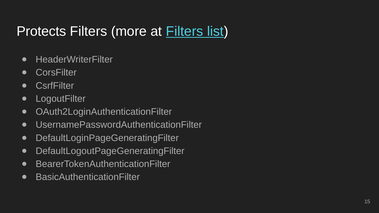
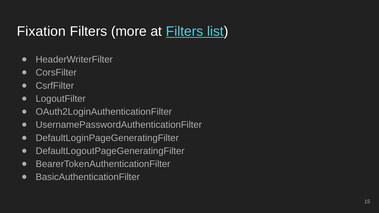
Protects: Protects -> Fixation (41, 31)
